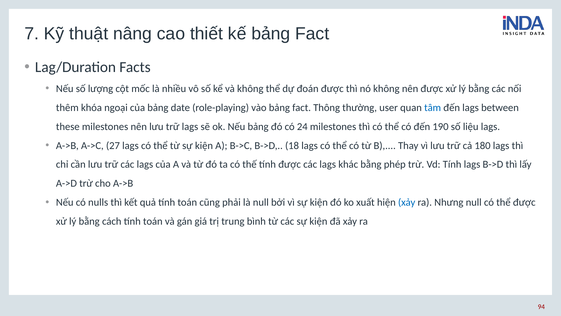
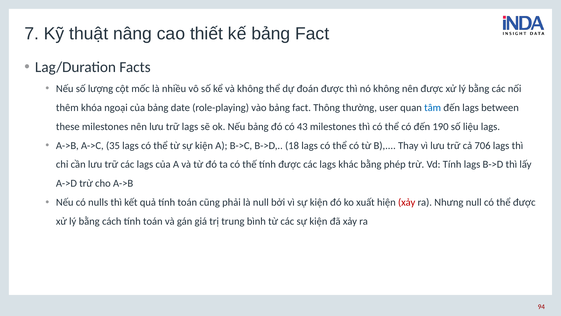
24: 24 -> 43 (302, 126)
27: 27 -> 35 (113, 145)
180: 180 -> 706 (483, 145)
xảy colour: blue -> red (407, 202)
